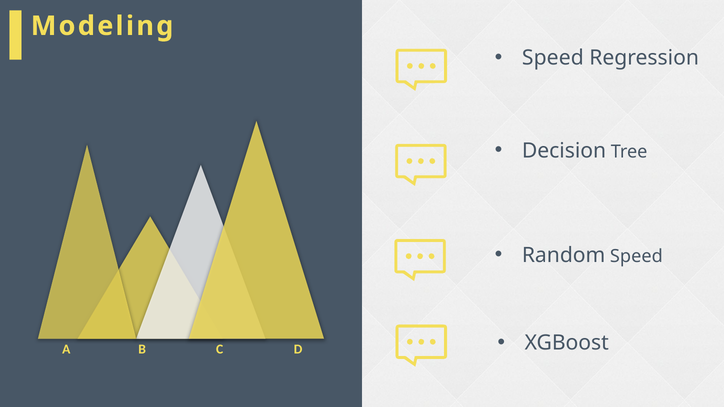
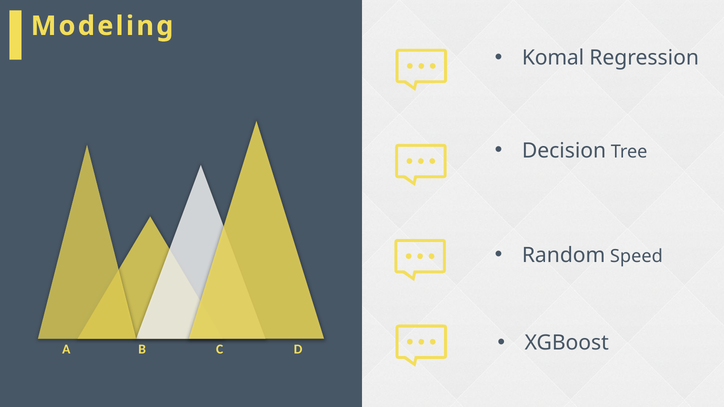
Speed: Speed -> Komal (553, 58)
